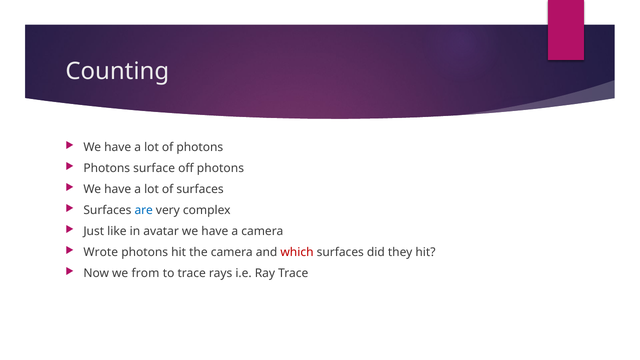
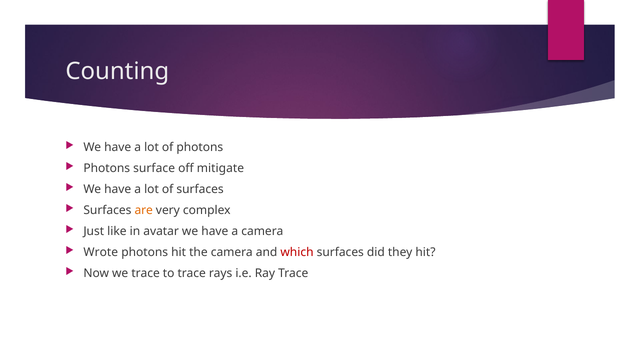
off photons: photons -> mitigate (220, 168)
are colour: blue -> orange (144, 210)
we from: from -> trace (146, 274)
